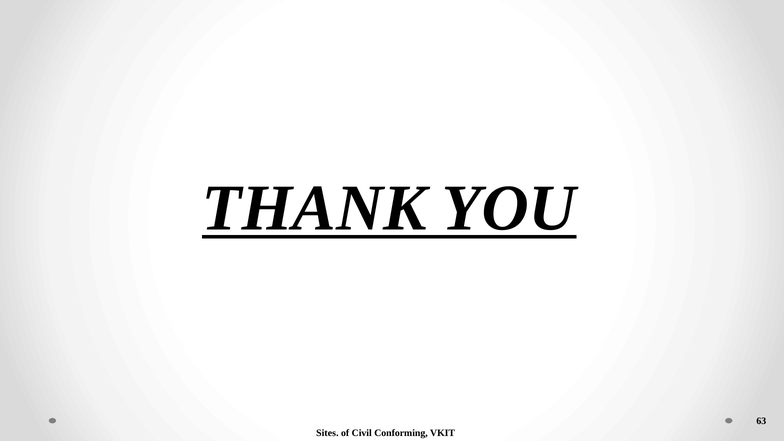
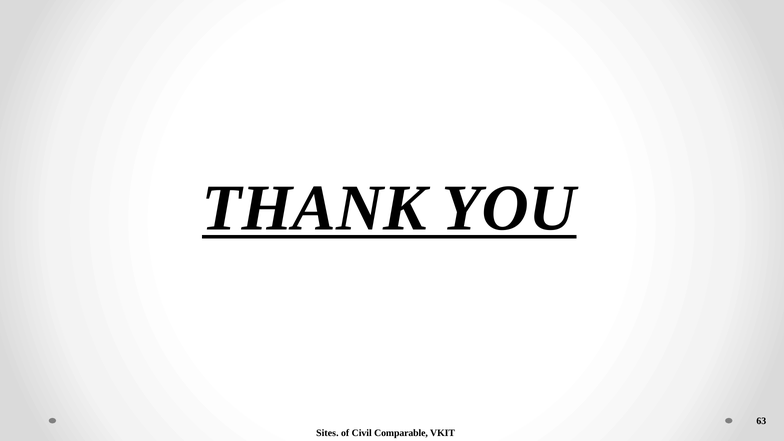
Conforming: Conforming -> Comparable (401, 433)
